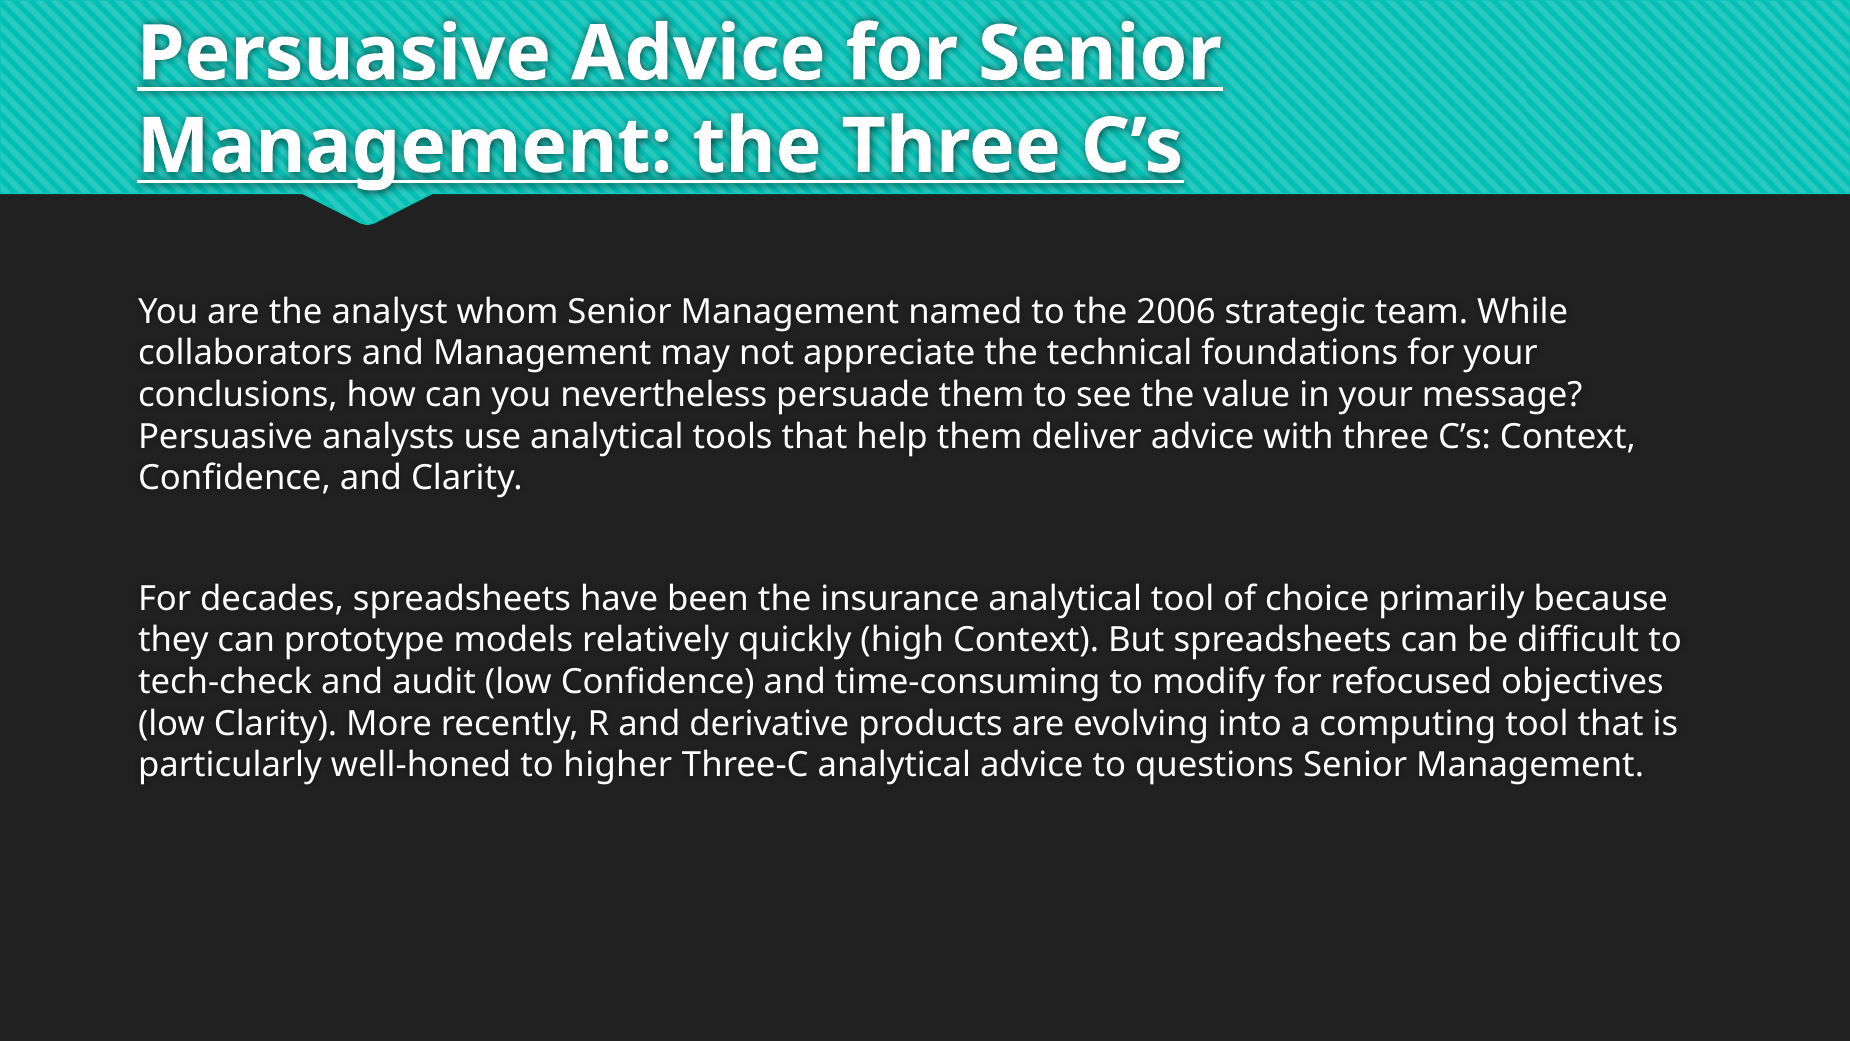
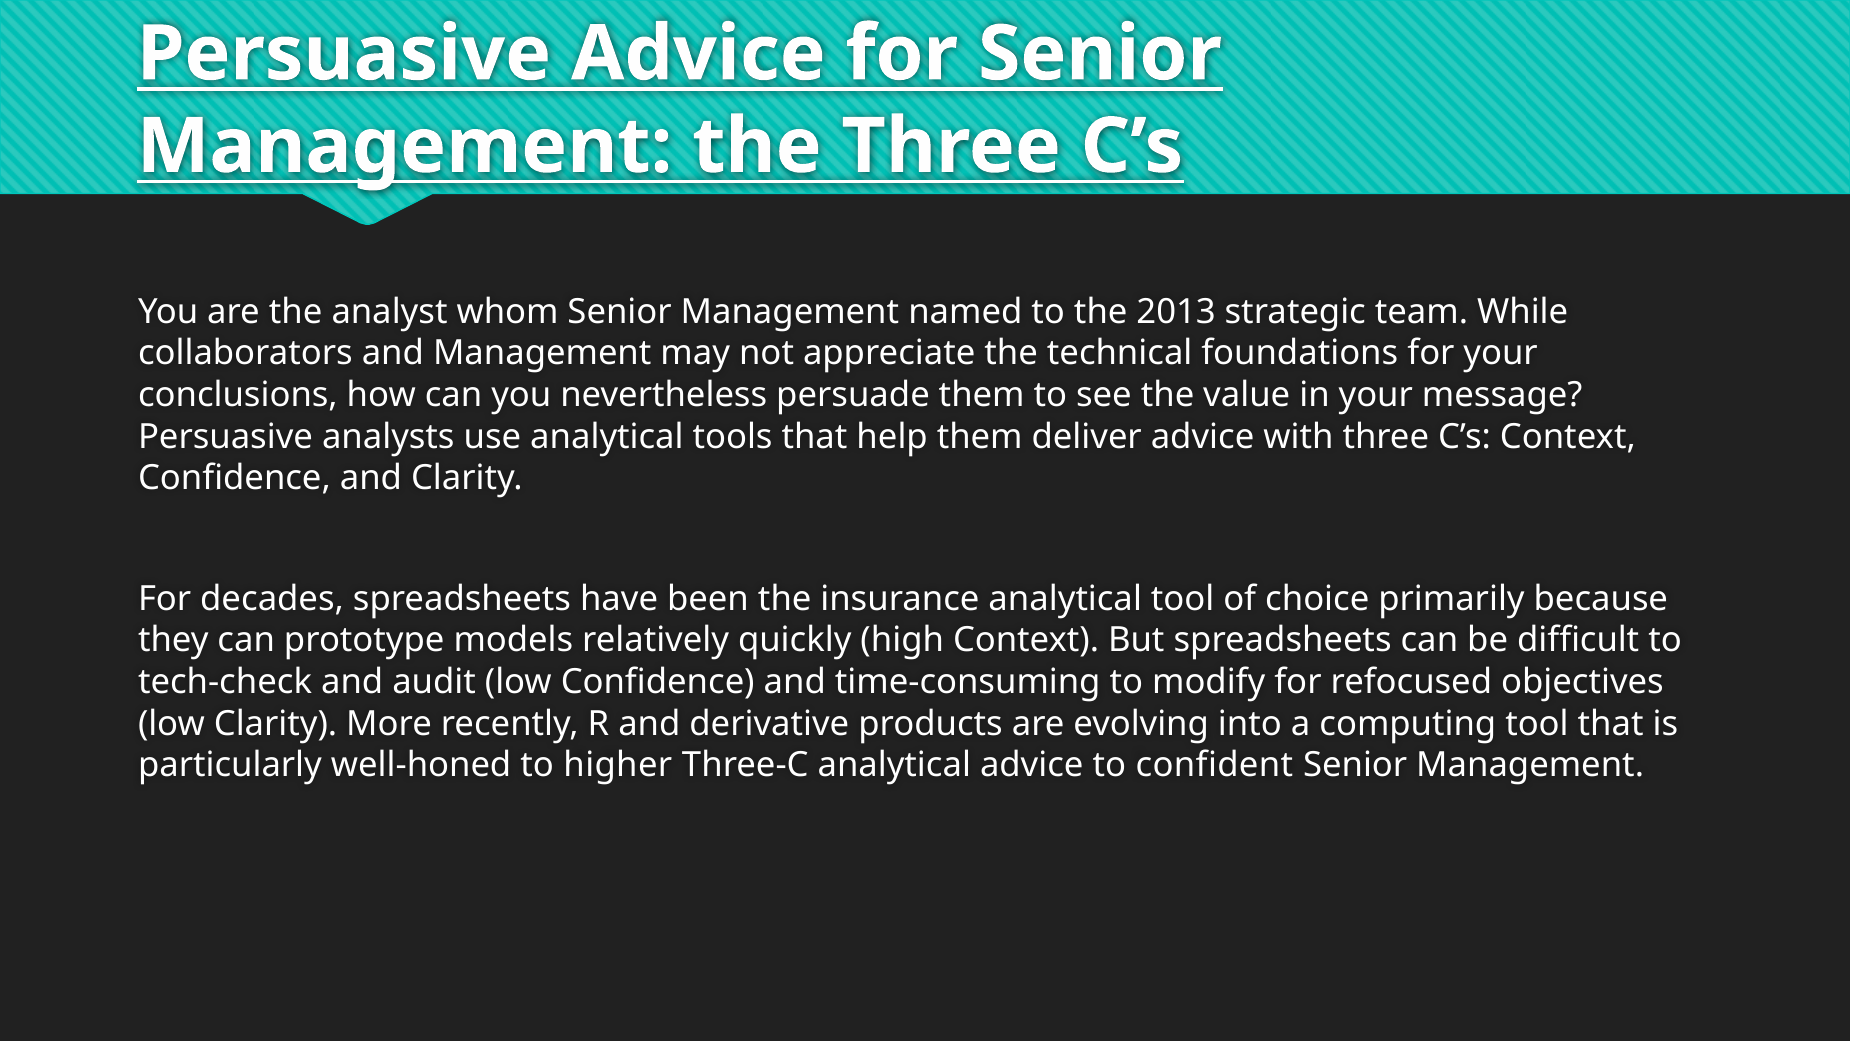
2006: 2006 -> 2013 (1176, 312)
questions: questions -> confident (1214, 765)
